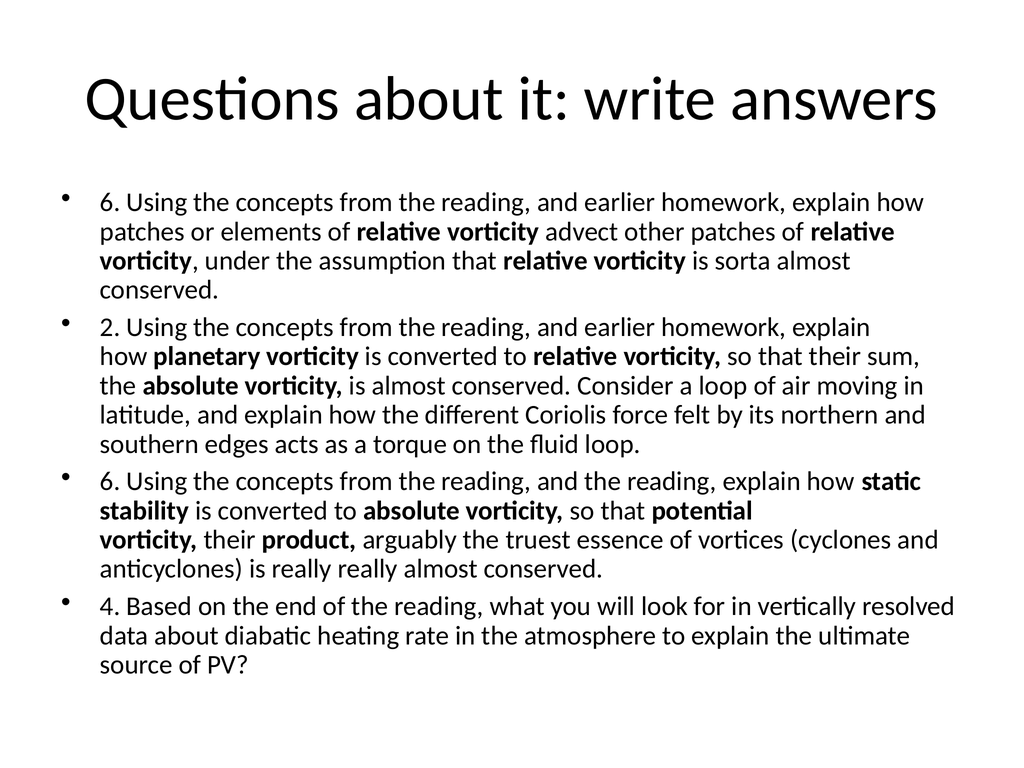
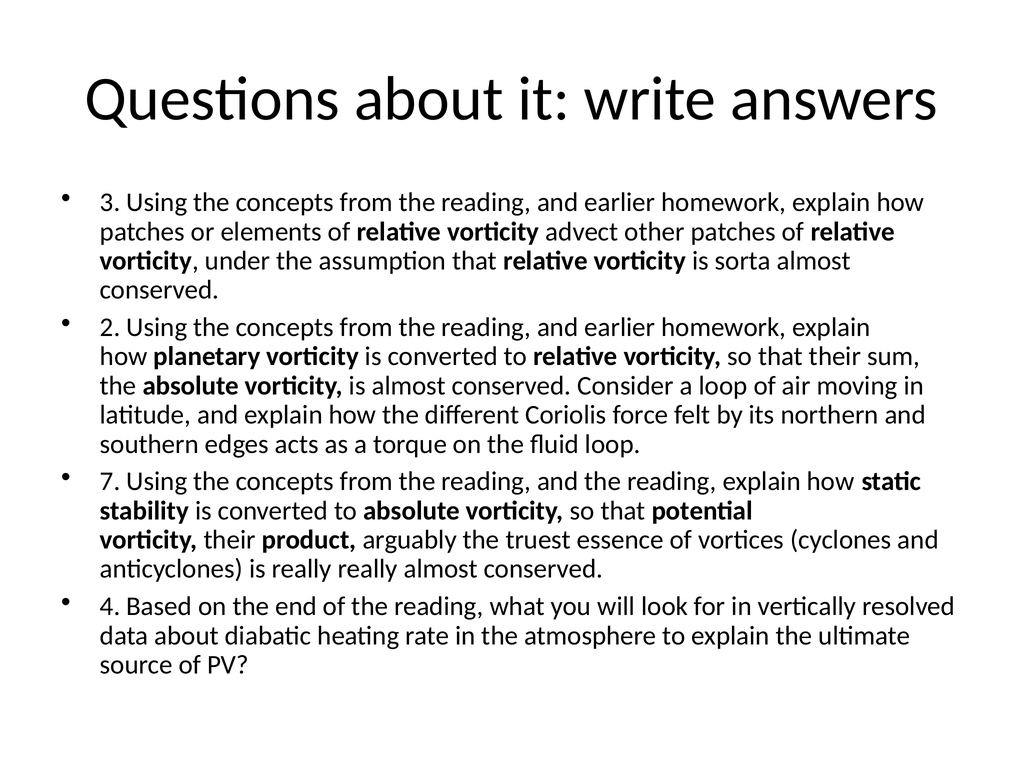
6: 6 -> 3 (110, 202)
6: 6 -> 7 (110, 481)
